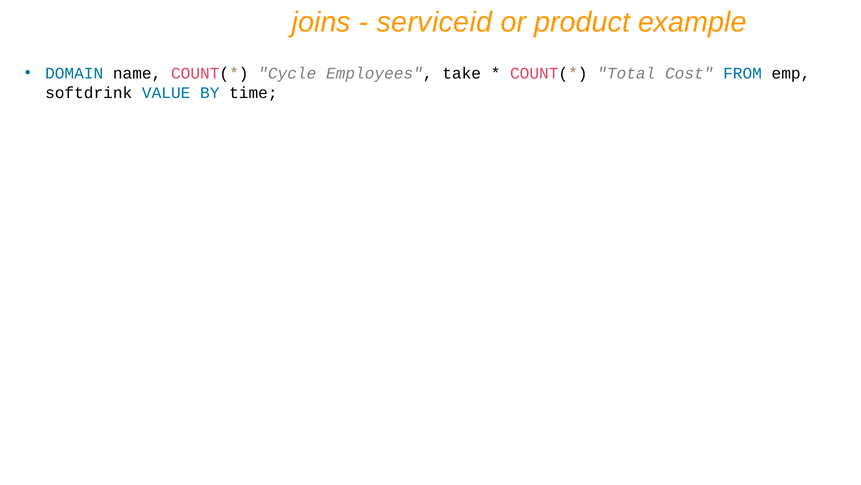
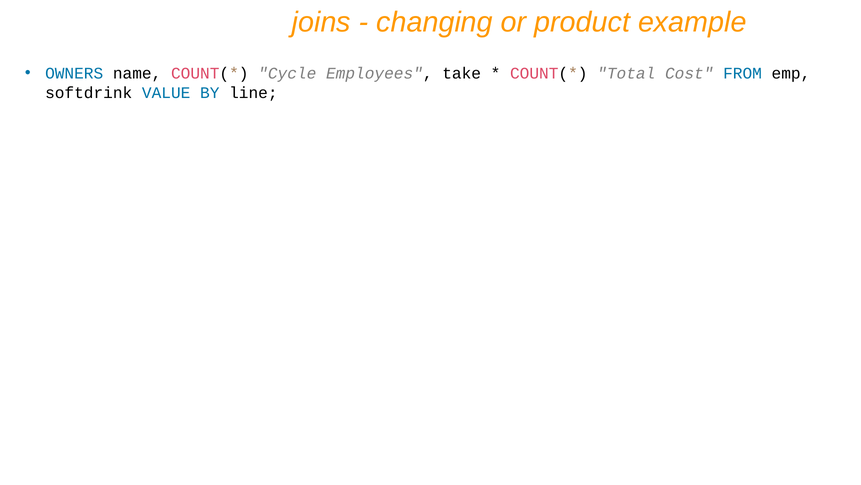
serviceid: serviceid -> changing (435, 22)
DOMAIN: DOMAIN -> OWNERS (74, 73)
time: time -> line (253, 93)
